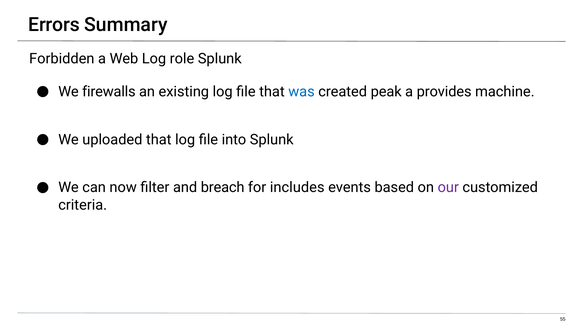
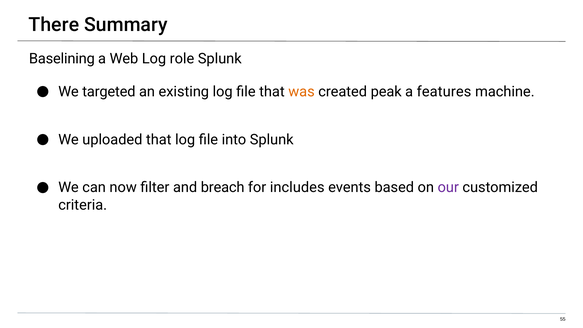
Errors: Errors -> There (54, 25)
Forbidden: Forbidden -> Baselining (62, 59)
firewalls: firewalls -> targeted (109, 92)
was colour: blue -> orange (301, 92)
provides: provides -> features (444, 92)
